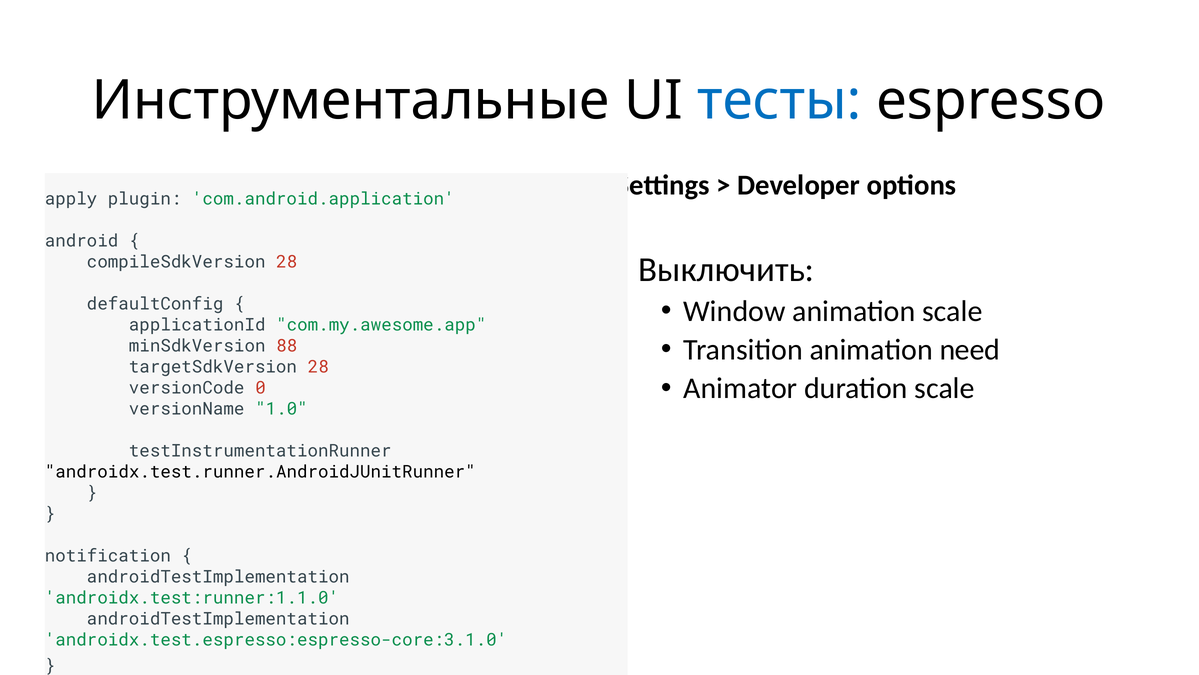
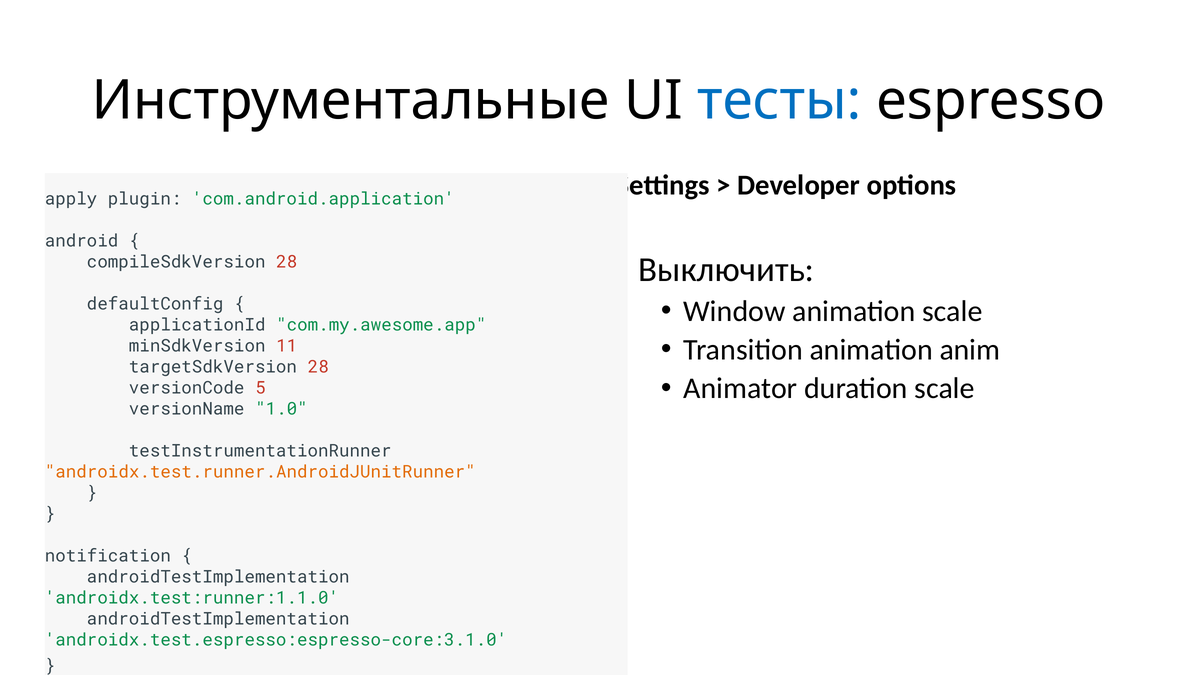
need: need -> anim (970, 349)
88: 88 -> 11 (287, 346)
0: 0 -> 5 (261, 388)
androidx.test.runner.AndroidJUnitRunner colour: black -> orange (260, 472)
